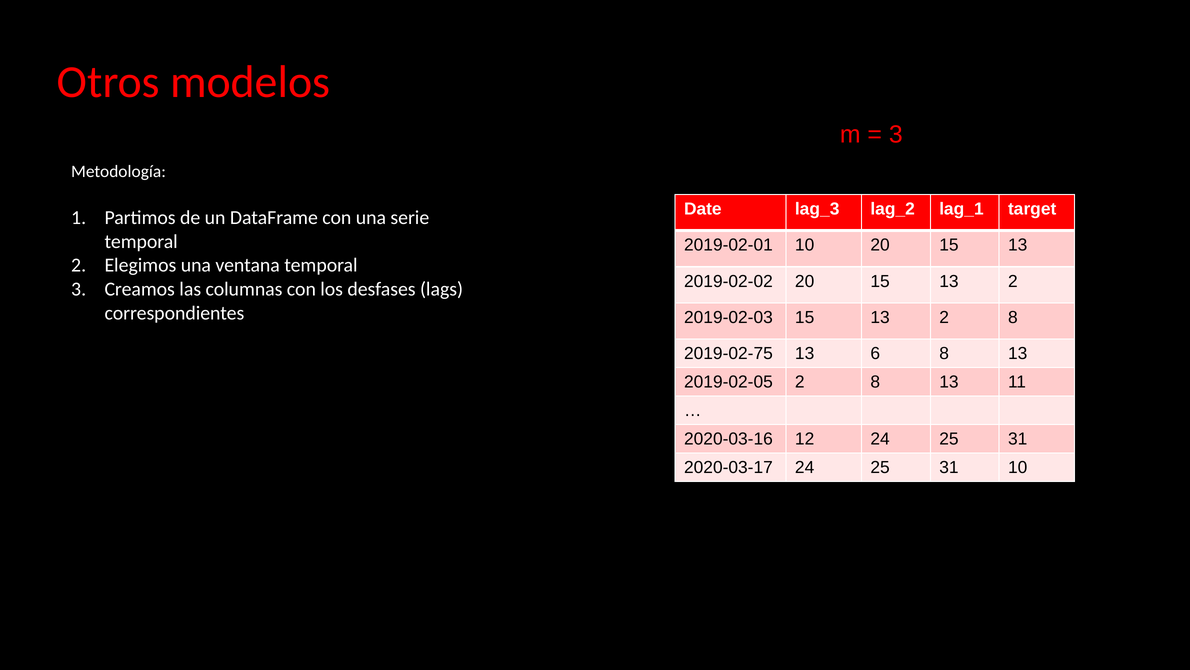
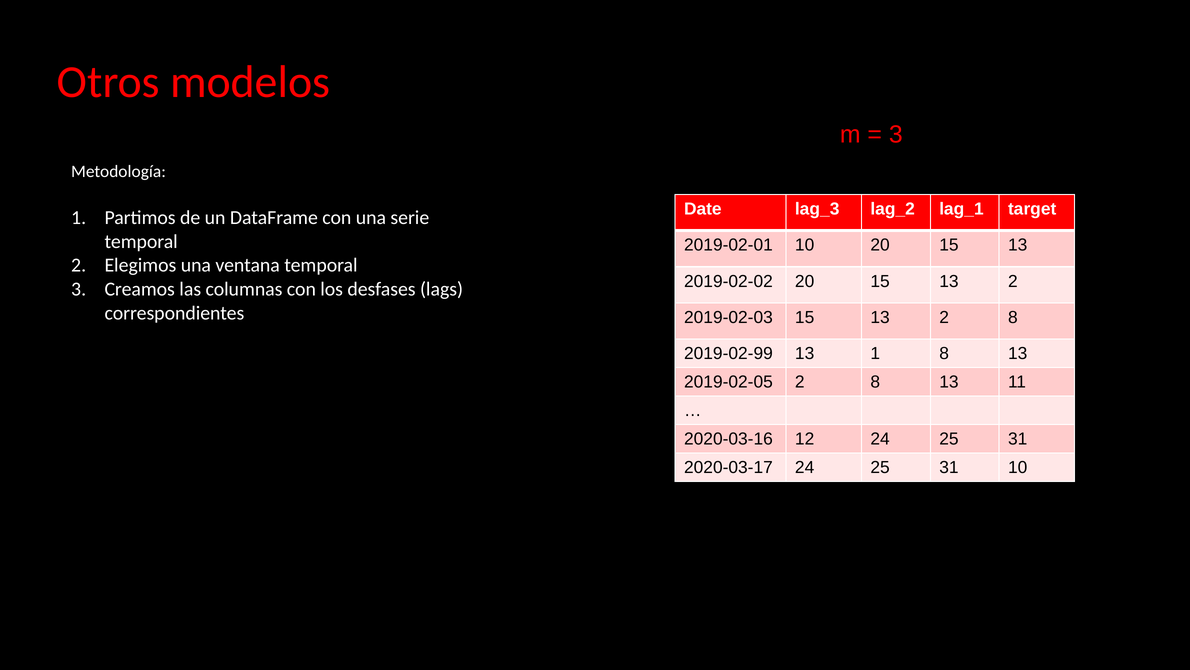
2019-02-75: 2019-02-75 -> 2019-02-99 (728, 353)
13 6: 6 -> 1 (875, 353)
